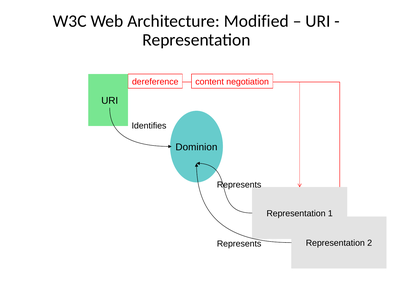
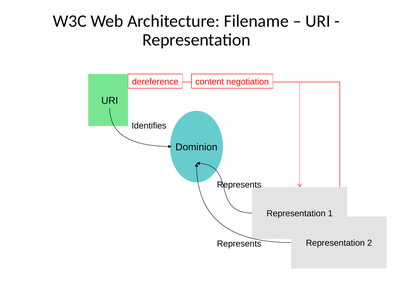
Modified: Modified -> Filename (256, 21)
